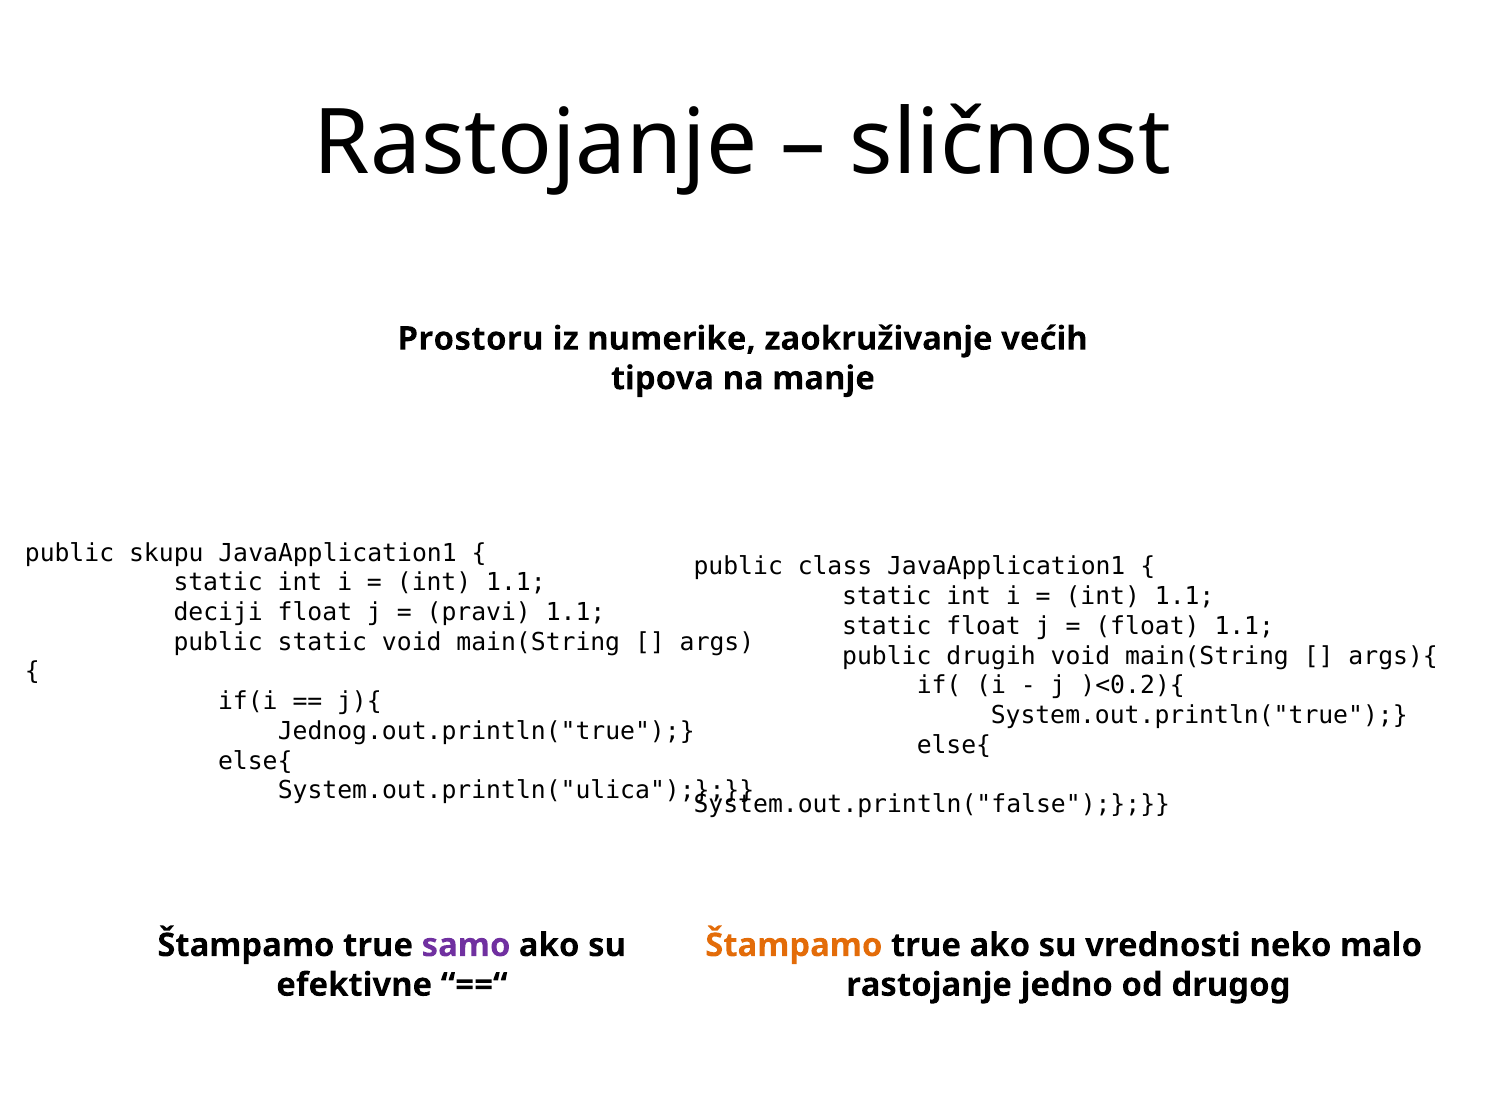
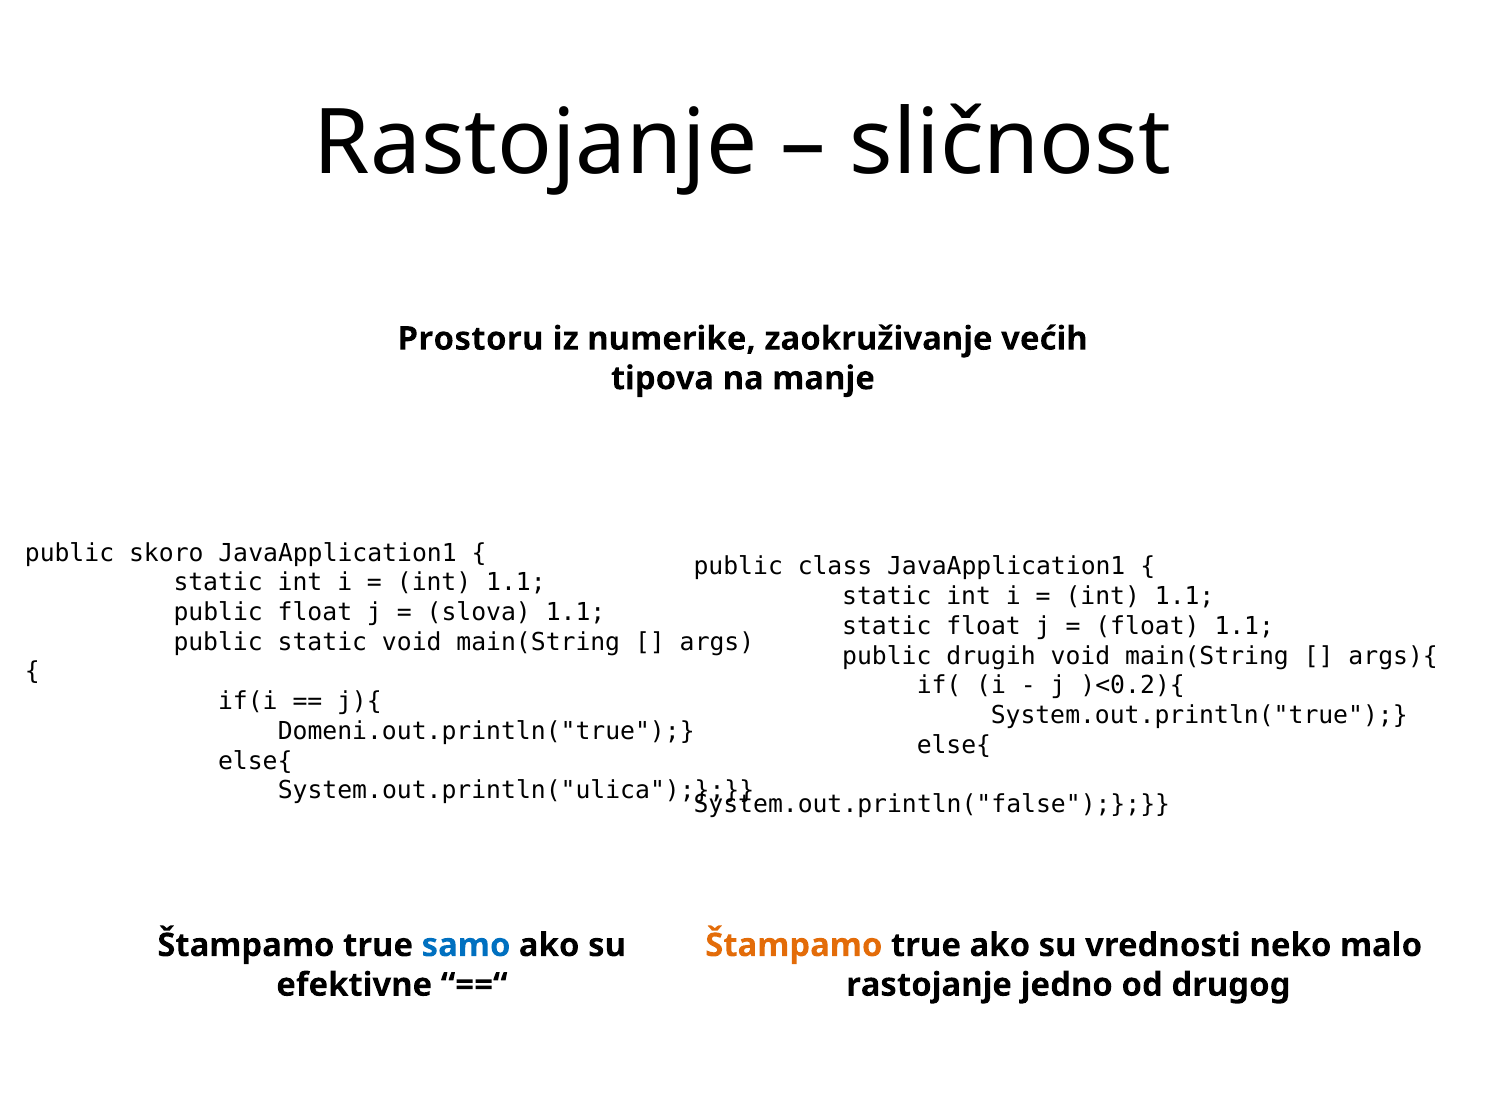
skupu: skupu -> skoro (166, 553)
deciji: deciji -> public (218, 613)
pravi: pravi -> slova (479, 613)
Jednog.out.println("true: Jednog.out.println("true -> Domeni.out.println("true (486, 732)
samo colour: purple -> blue (466, 946)
